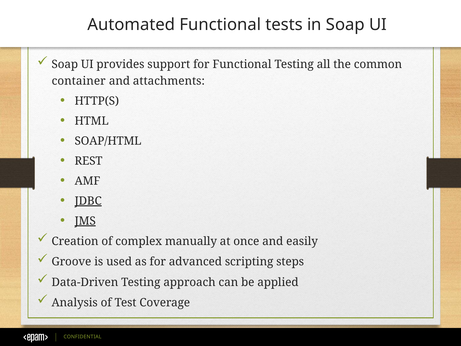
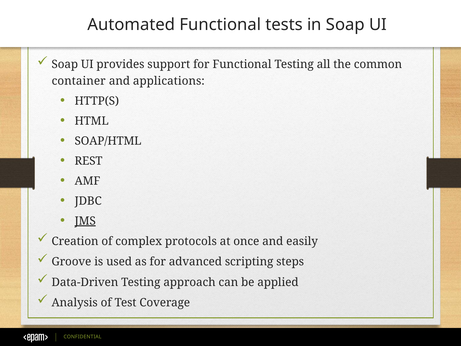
attachments: attachments -> applications (169, 81)
JDBC underline: present -> none (88, 201)
manually: manually -> protocols (191, 241)
